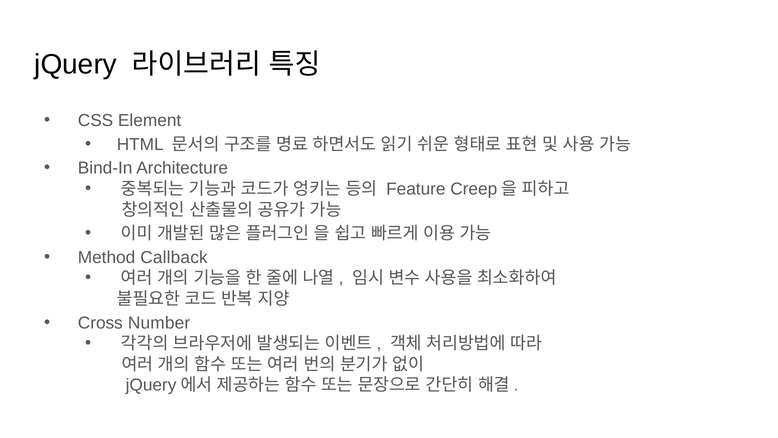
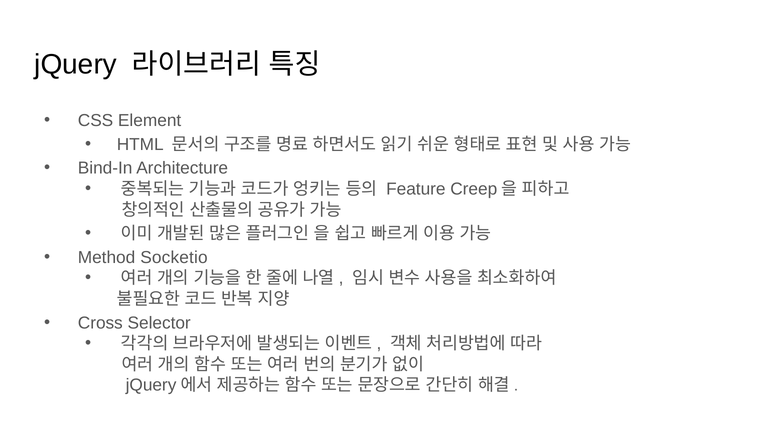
Callback: Callback -> Socketio (174, 257)
Number: Number -> Selector (159, 323)
